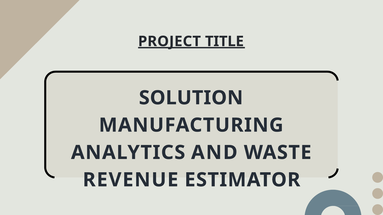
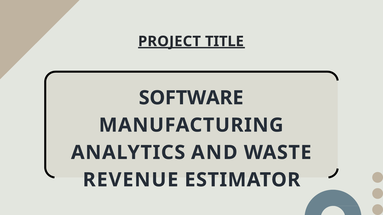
SOLUTION: SOLUTION -> SOFTWARE (191, 98)
